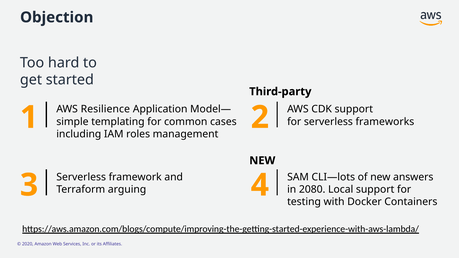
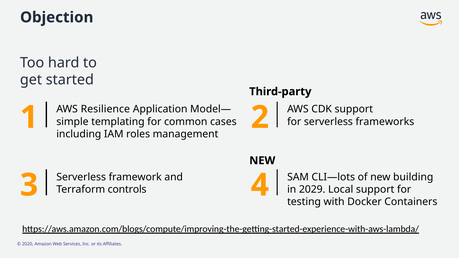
answers: answers -> building (413, 177)
arguing: arguing -> controls (127, 190)
2080: 2080 -> 2029 (312, 190)
